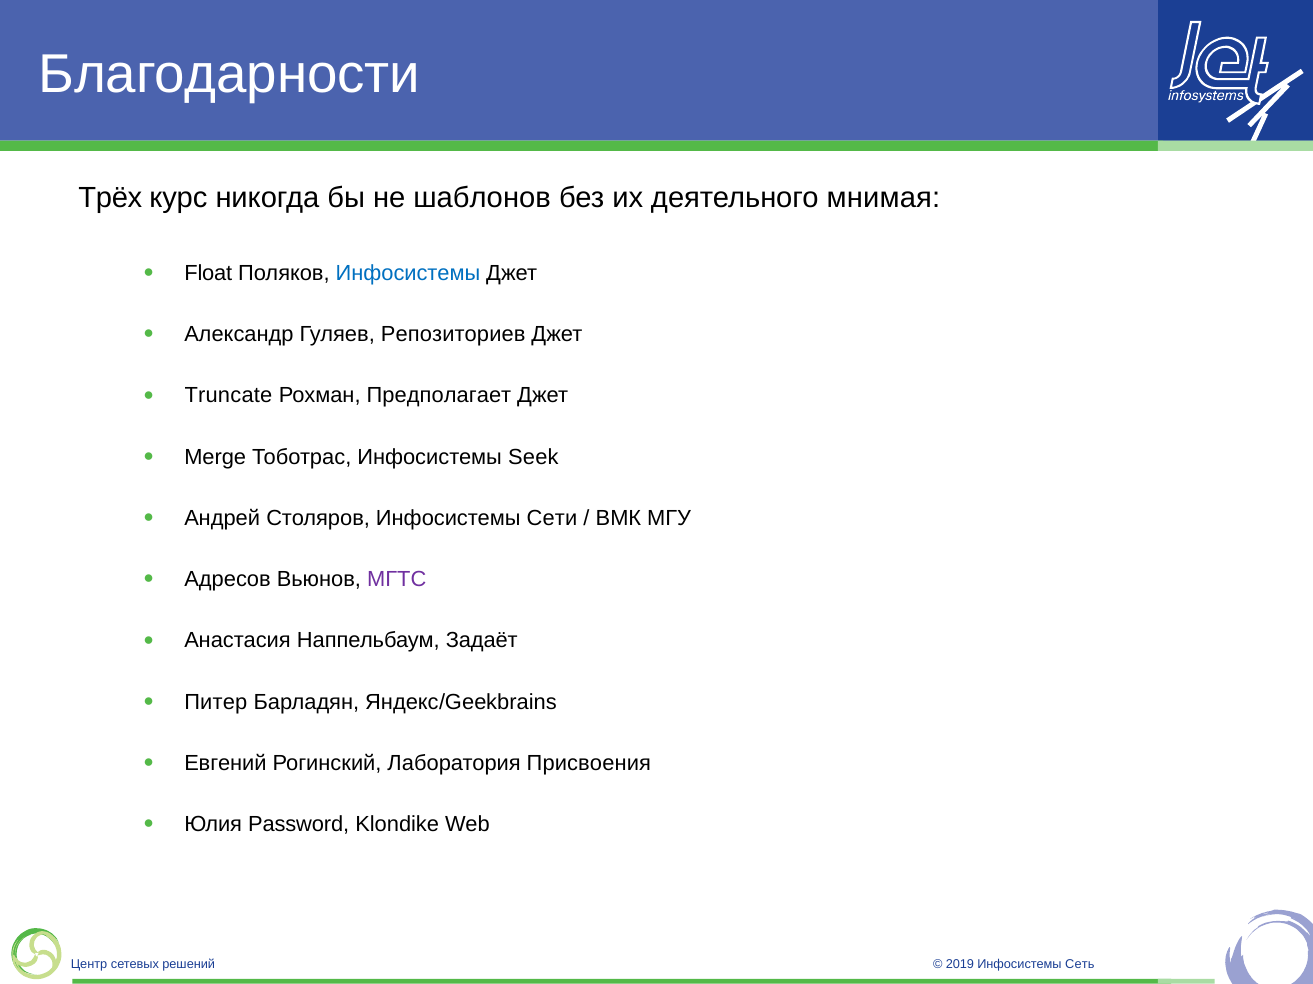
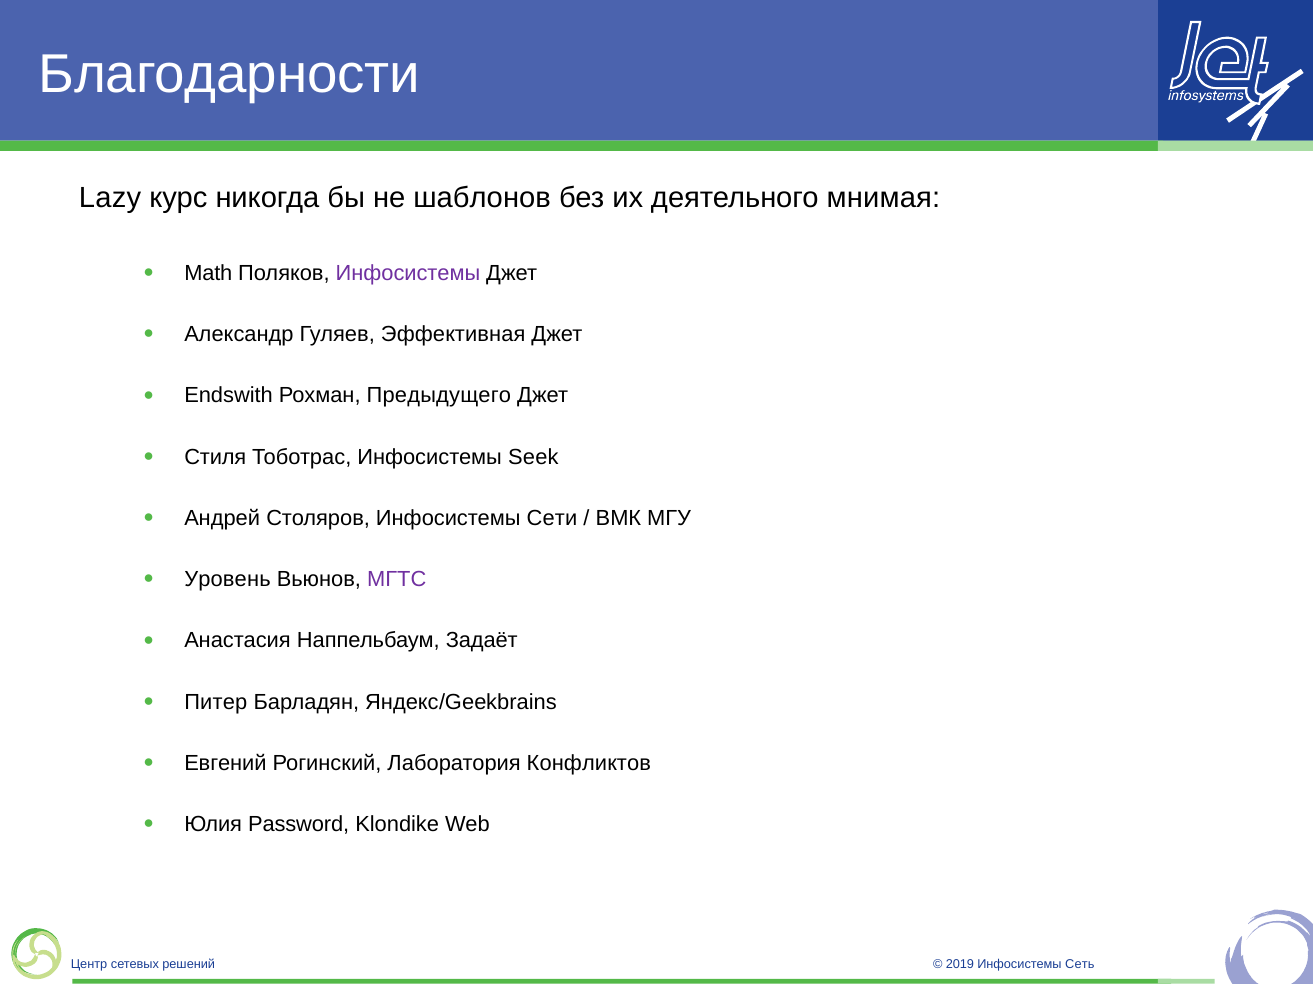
Трёх: Трёх -> Lazy (110, 198)
Float: Float -> Math (208, 273)
Инфосистемы colour: blue -> purple (408, 273)
Репозиториев: Репозиториев -> Эффективная (453, 335)
Truncate: Truncate -> Endswith (229, 396)
Предполагает: Предполагает -> Предыдущего (439, 396)
Merge: Merge -> Стиля (215, 457)
Адресов: Адресов -> Уровень (227, 580)
Присвоения: Присвоения -> Конфликтов (589, 764)
